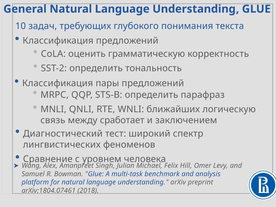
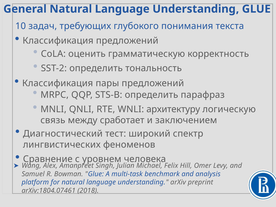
ближайших: ближайших -> архитектуру (173, 109)
